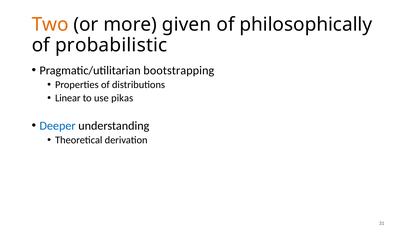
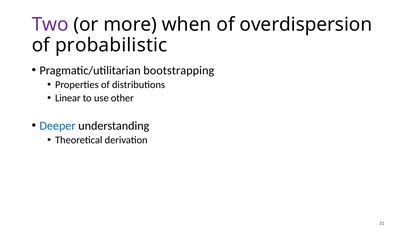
Two colour: orange -> purple (50, 25)
given: given -> when (187, 25)
philosophically: philosophically -> overdispersion (306, 25)
pikas: pikas -> other (122, 98)
